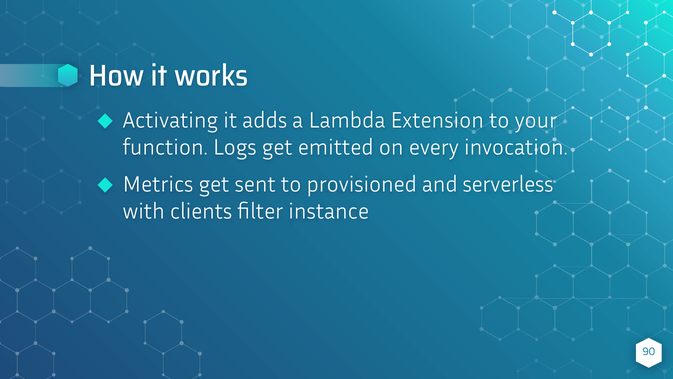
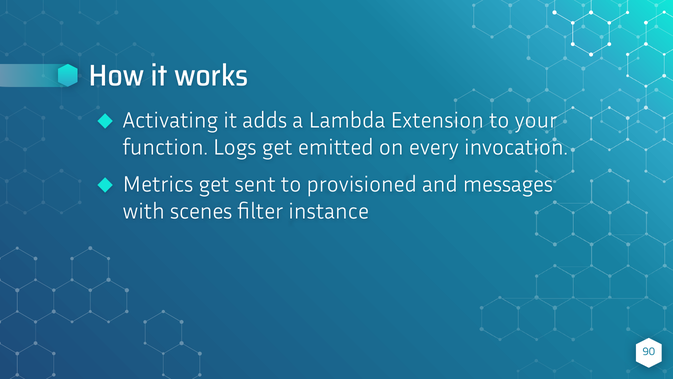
serverless: serverless -> messages (508, 184)
clients: clients -> scenes (201, 211)
